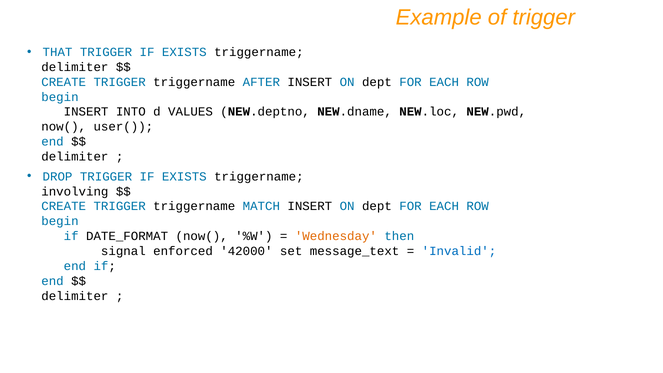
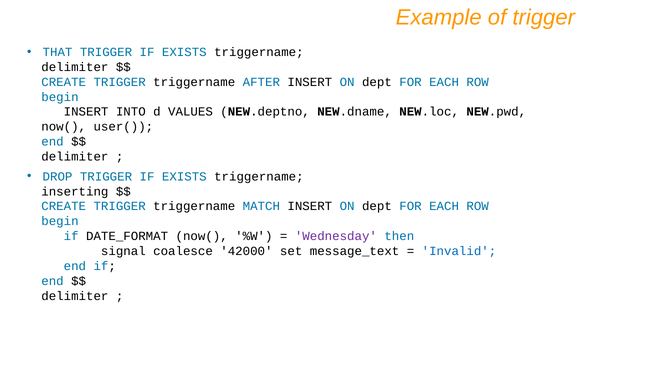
involving: involving -> inserting (75, 191)
Wednesday colour: orange -> purple (336, 236)
enforced: enforced -> coalesce (183, 251)
